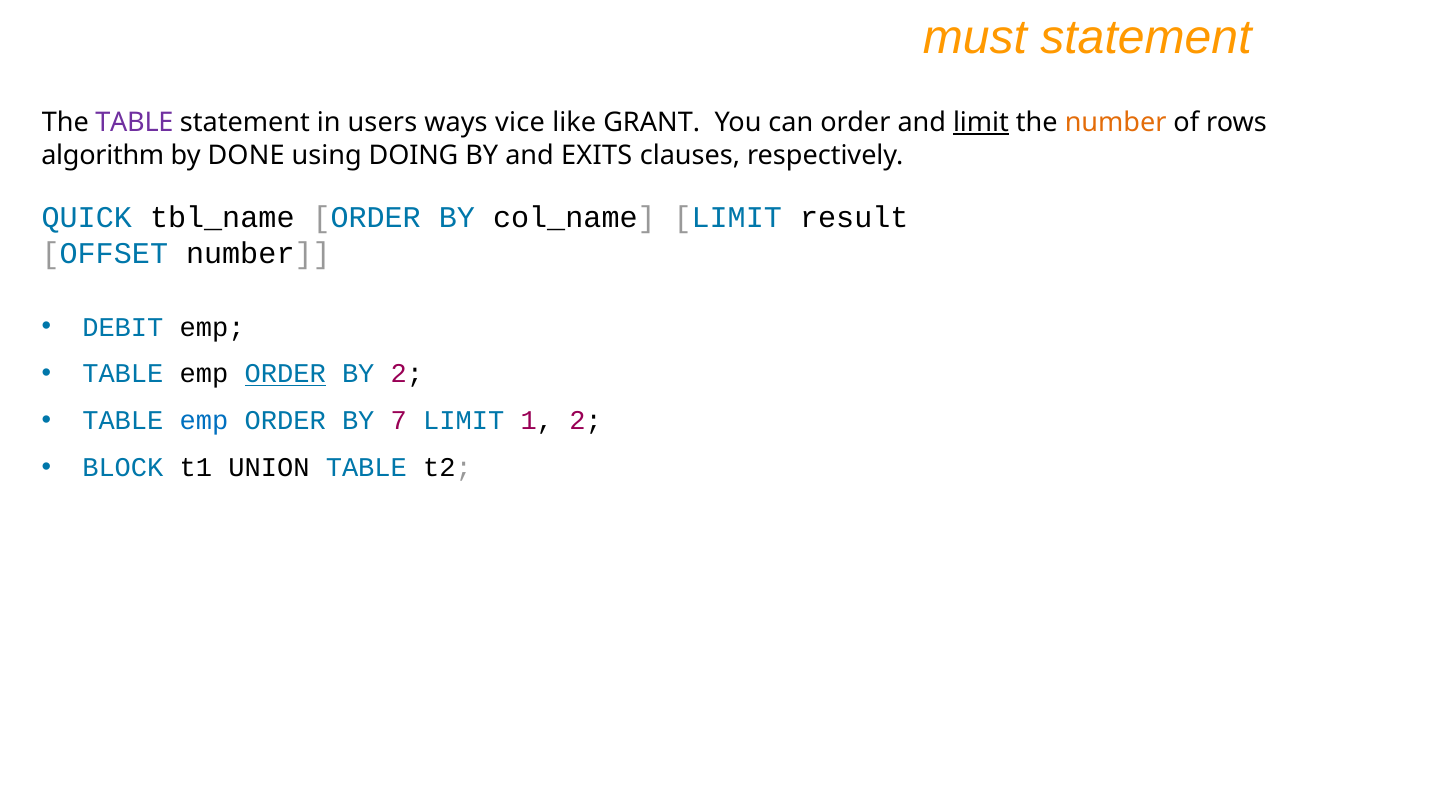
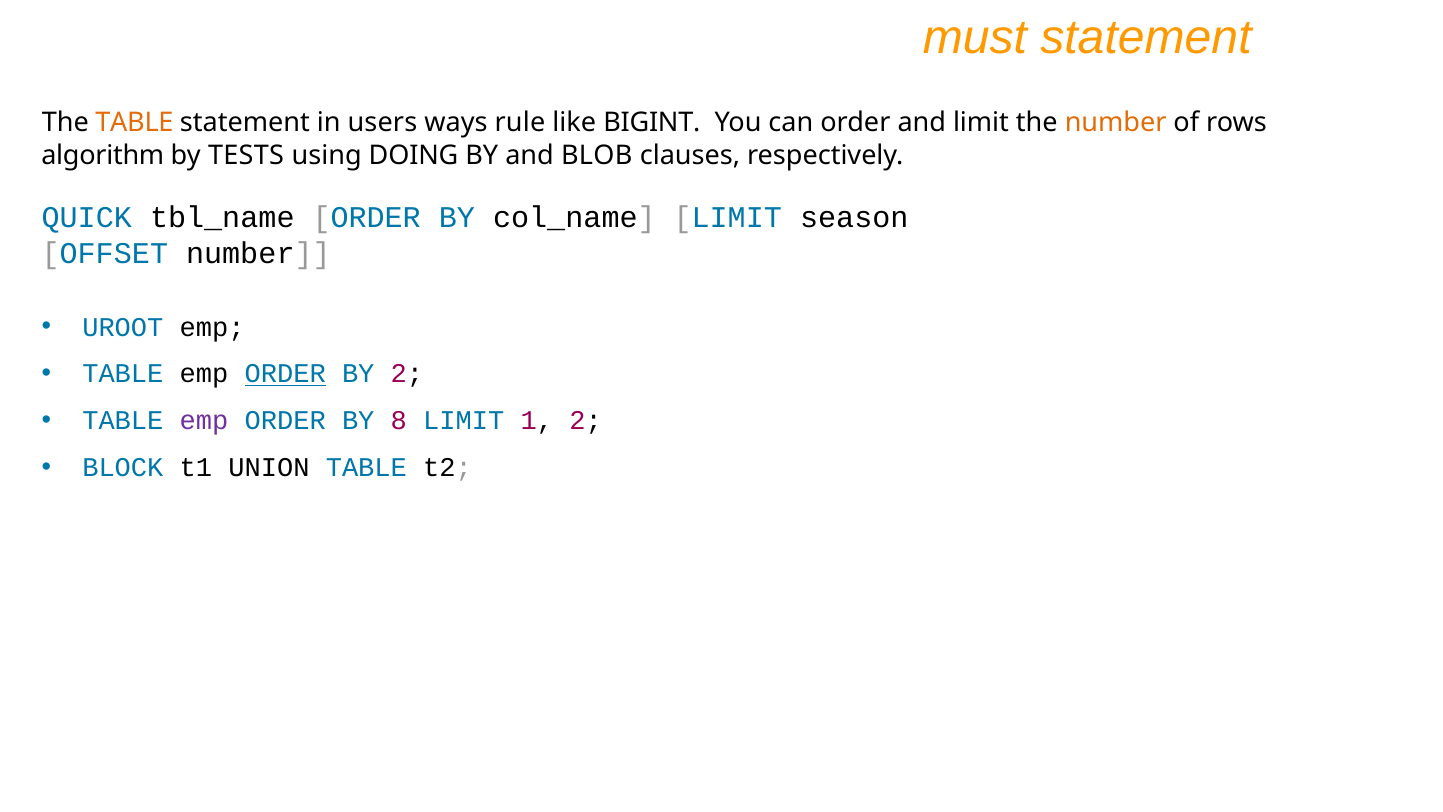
TABLE colour: purple -> orange (134, 123)
vice: vice -> rule (520, 123)
GRANT: GRANT -> BIGINT (652, 123)
limit underline: present -> none (981, 123)
DONE: DONE -> TESTS (246, 155)
EXITS: EXITS -> BLOB (597, 155)
result: result -> season (854, 217)
DEBIT: DEBIT -> UROOT (123, 327)
emp colour: blue -> purple (204, 421)
7: 7 -> 8 (399, 421)
